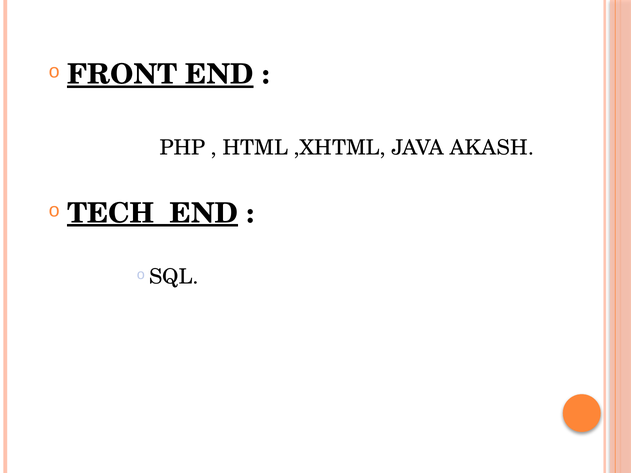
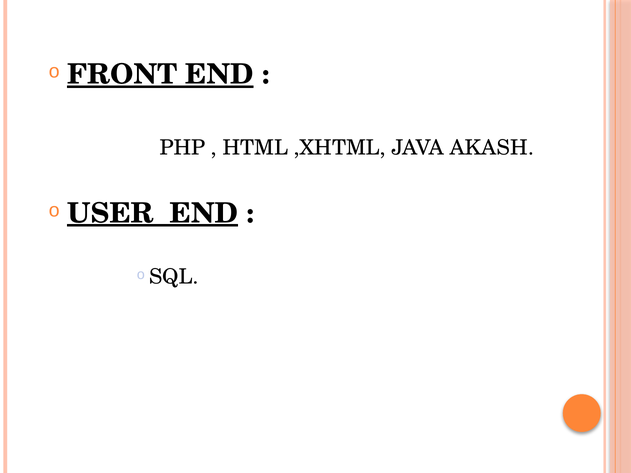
TECH: TECH -> USER (110, 213)
